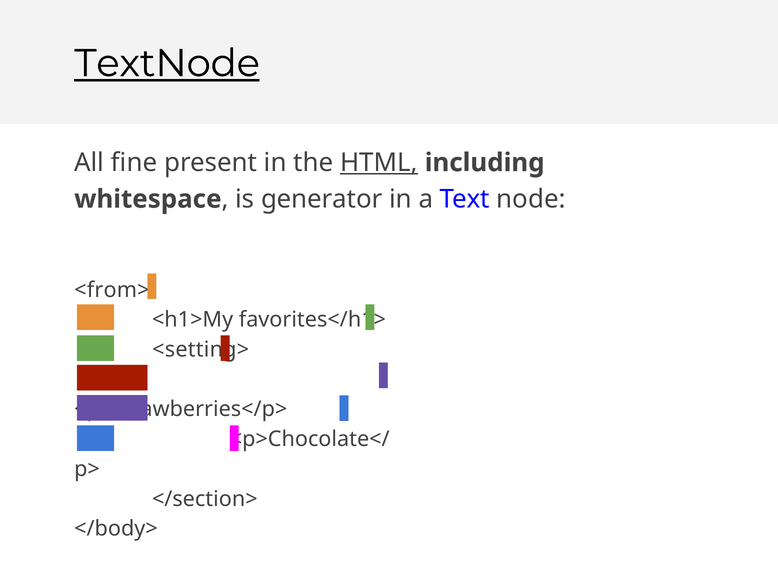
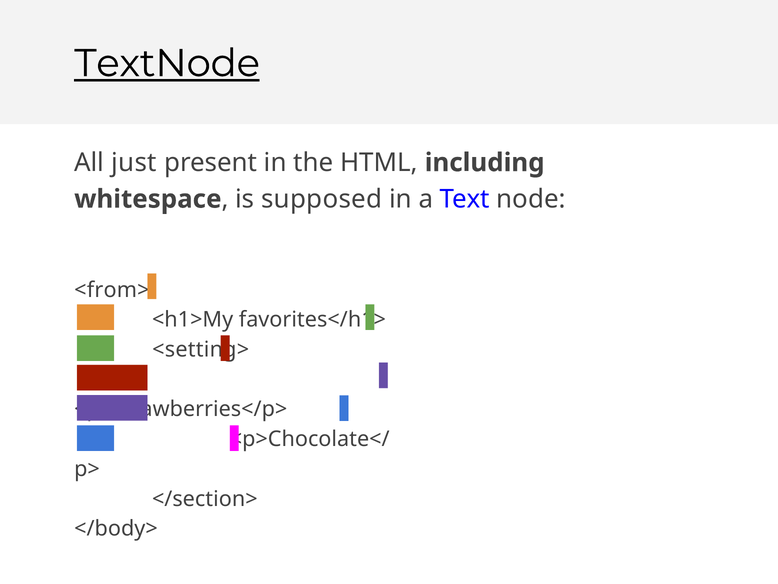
fine: fine -> just (134, 163)
HTML underline: present -> none (379, 163)
generator: generator -> supposed (322, 199)
